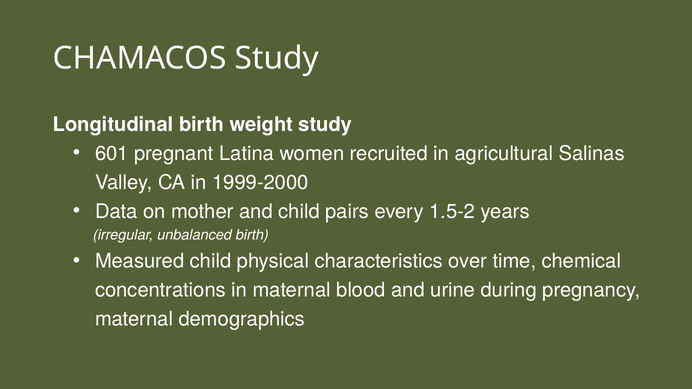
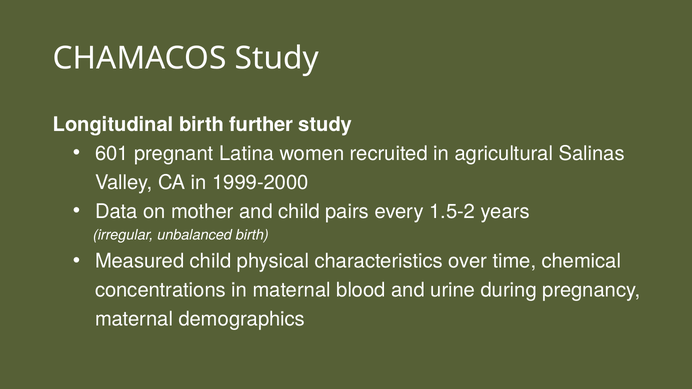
weight: weight -> further (261, 125)
